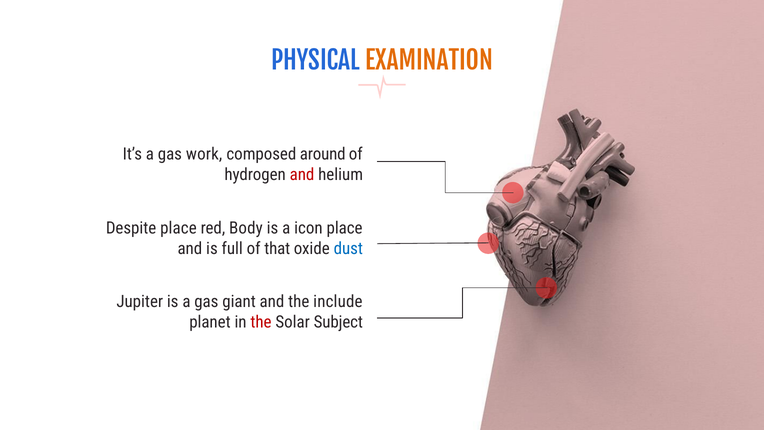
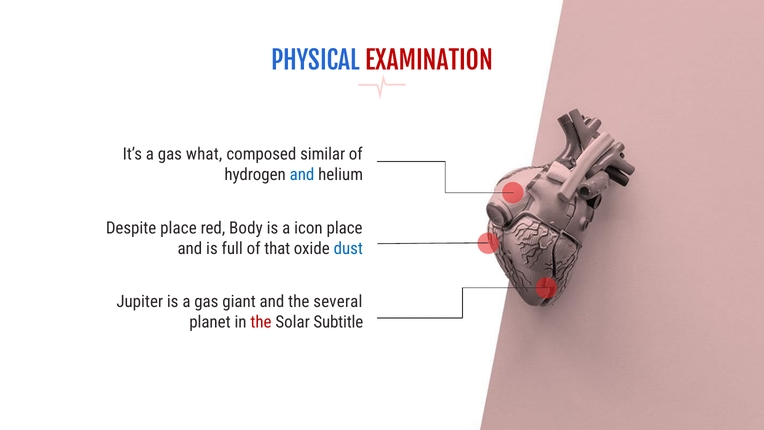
EXAMINATION colour: orange -> red (429, 61)
work: work -> what (204, 154)
around: around -> similar (323, 154)
and colour: red -> blue (302, 175)
include: include -> several (338, 302)
Subject: Subject -> Subtitle (338, 322)
